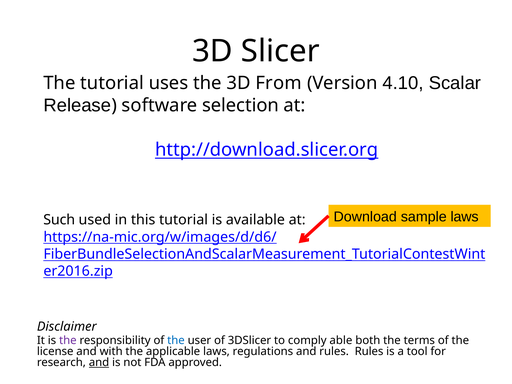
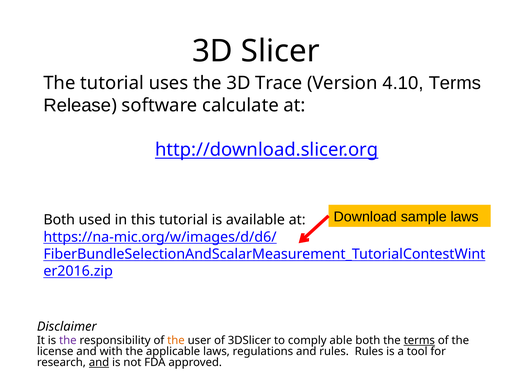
From: From -> Trace (279, 83)
4.10 Scalar: Scalar -> Terms (455, 83)
selection: selection -> calculate (241, 105)
Such: Such -> Both (59, 220)
the colour: blue -> orange (176, 341)
terms underline: none -> present (419, 341)
